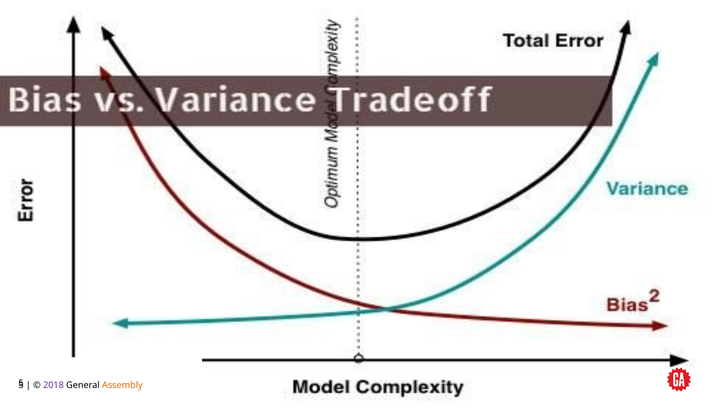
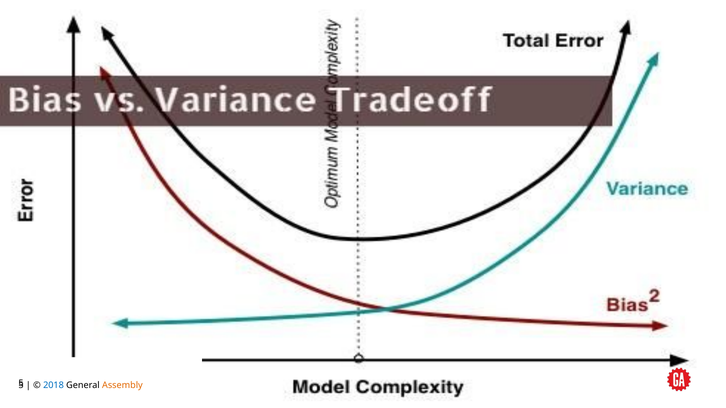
2018 colour: purple -> blue (54, 386)
